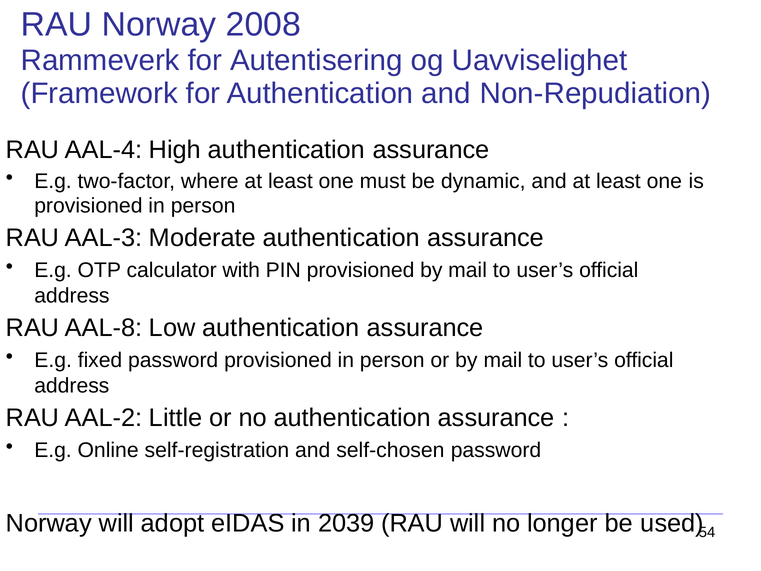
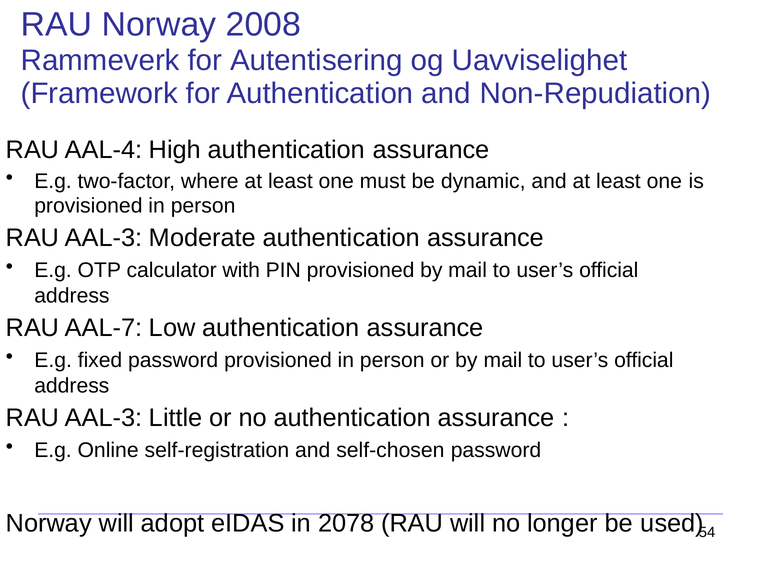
AAL-8: AAL-8 -> AAL-7 (103, 328)
AAL-2: AAL-2 -> AAL-3 (103, 418)
2039: 2039 -> 2078 (346, 523)
